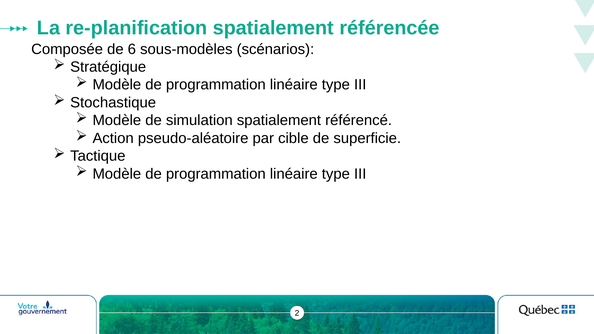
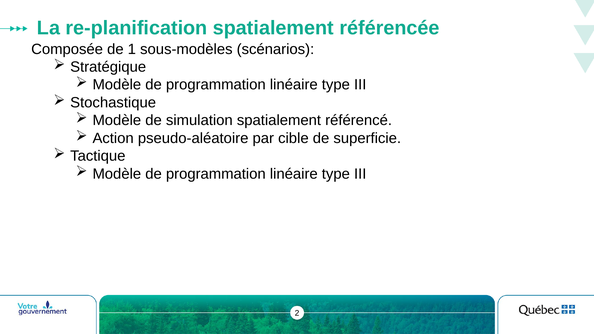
6: 6 -> 1 (132, 49)
